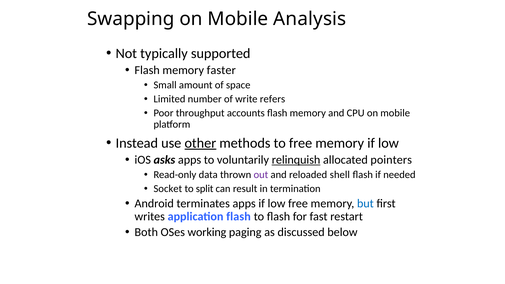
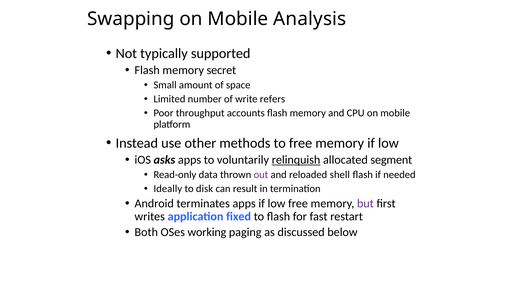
faster: faster -> secret (221, 70)
other underline: present -> none (200, 143)
pointers: pointers -> segment (391, 160)
Socket: Socket -> Ideally (168, 189)
split: split -> disk (205, 189)
but colour: blue -> purple (365, 204)
application flash: flash -> fixed (239, 217)
